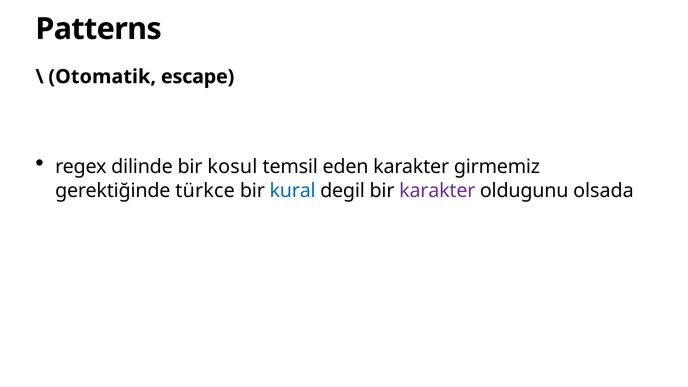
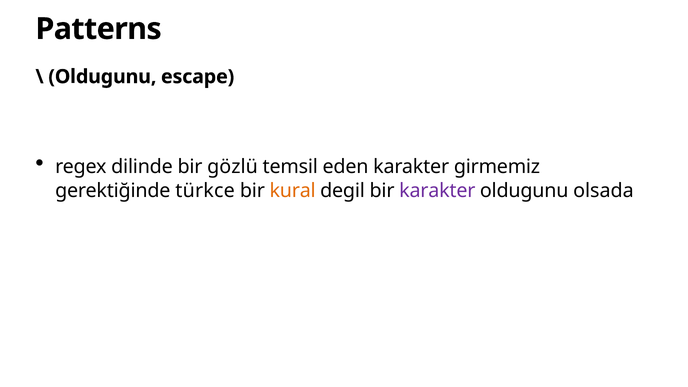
Otomatik: Otomatik -> Oldugunu (102, 77)
kosul: kosul -> gözlü (233, 167)
kural colour: blue -> orange (293, 191)
